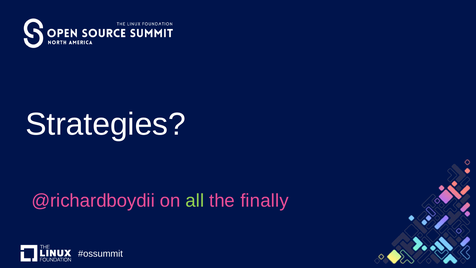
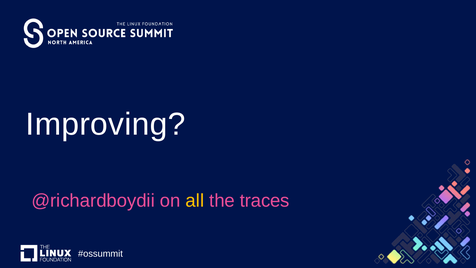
Strategies: Strategies -> Improving (105, 124)
all colour: light green -> yellow (195, 201)
finally: finally -> traces (265, 201)
